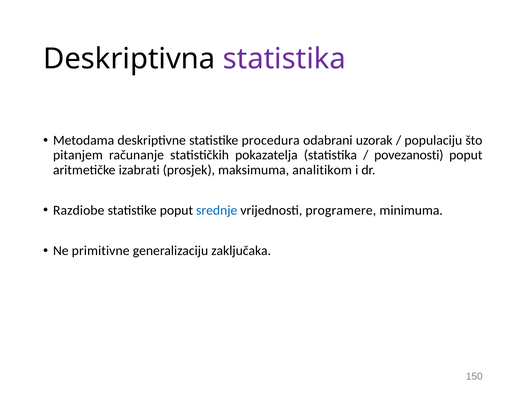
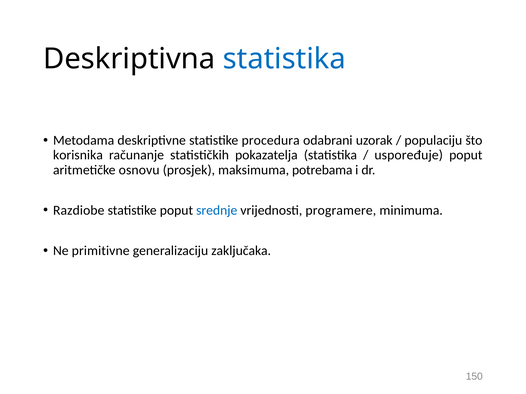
statistika colour: purple -> blue (284, 59)
pitanjem: pitanjem -> korisnika (78, 155)
povezanosti: povezanosti -> uspoređuje (409, 155)
izabrati: izabrati -> osnovu (139, 170)
analitikom: analitikom -> potrebama (322, 170)
